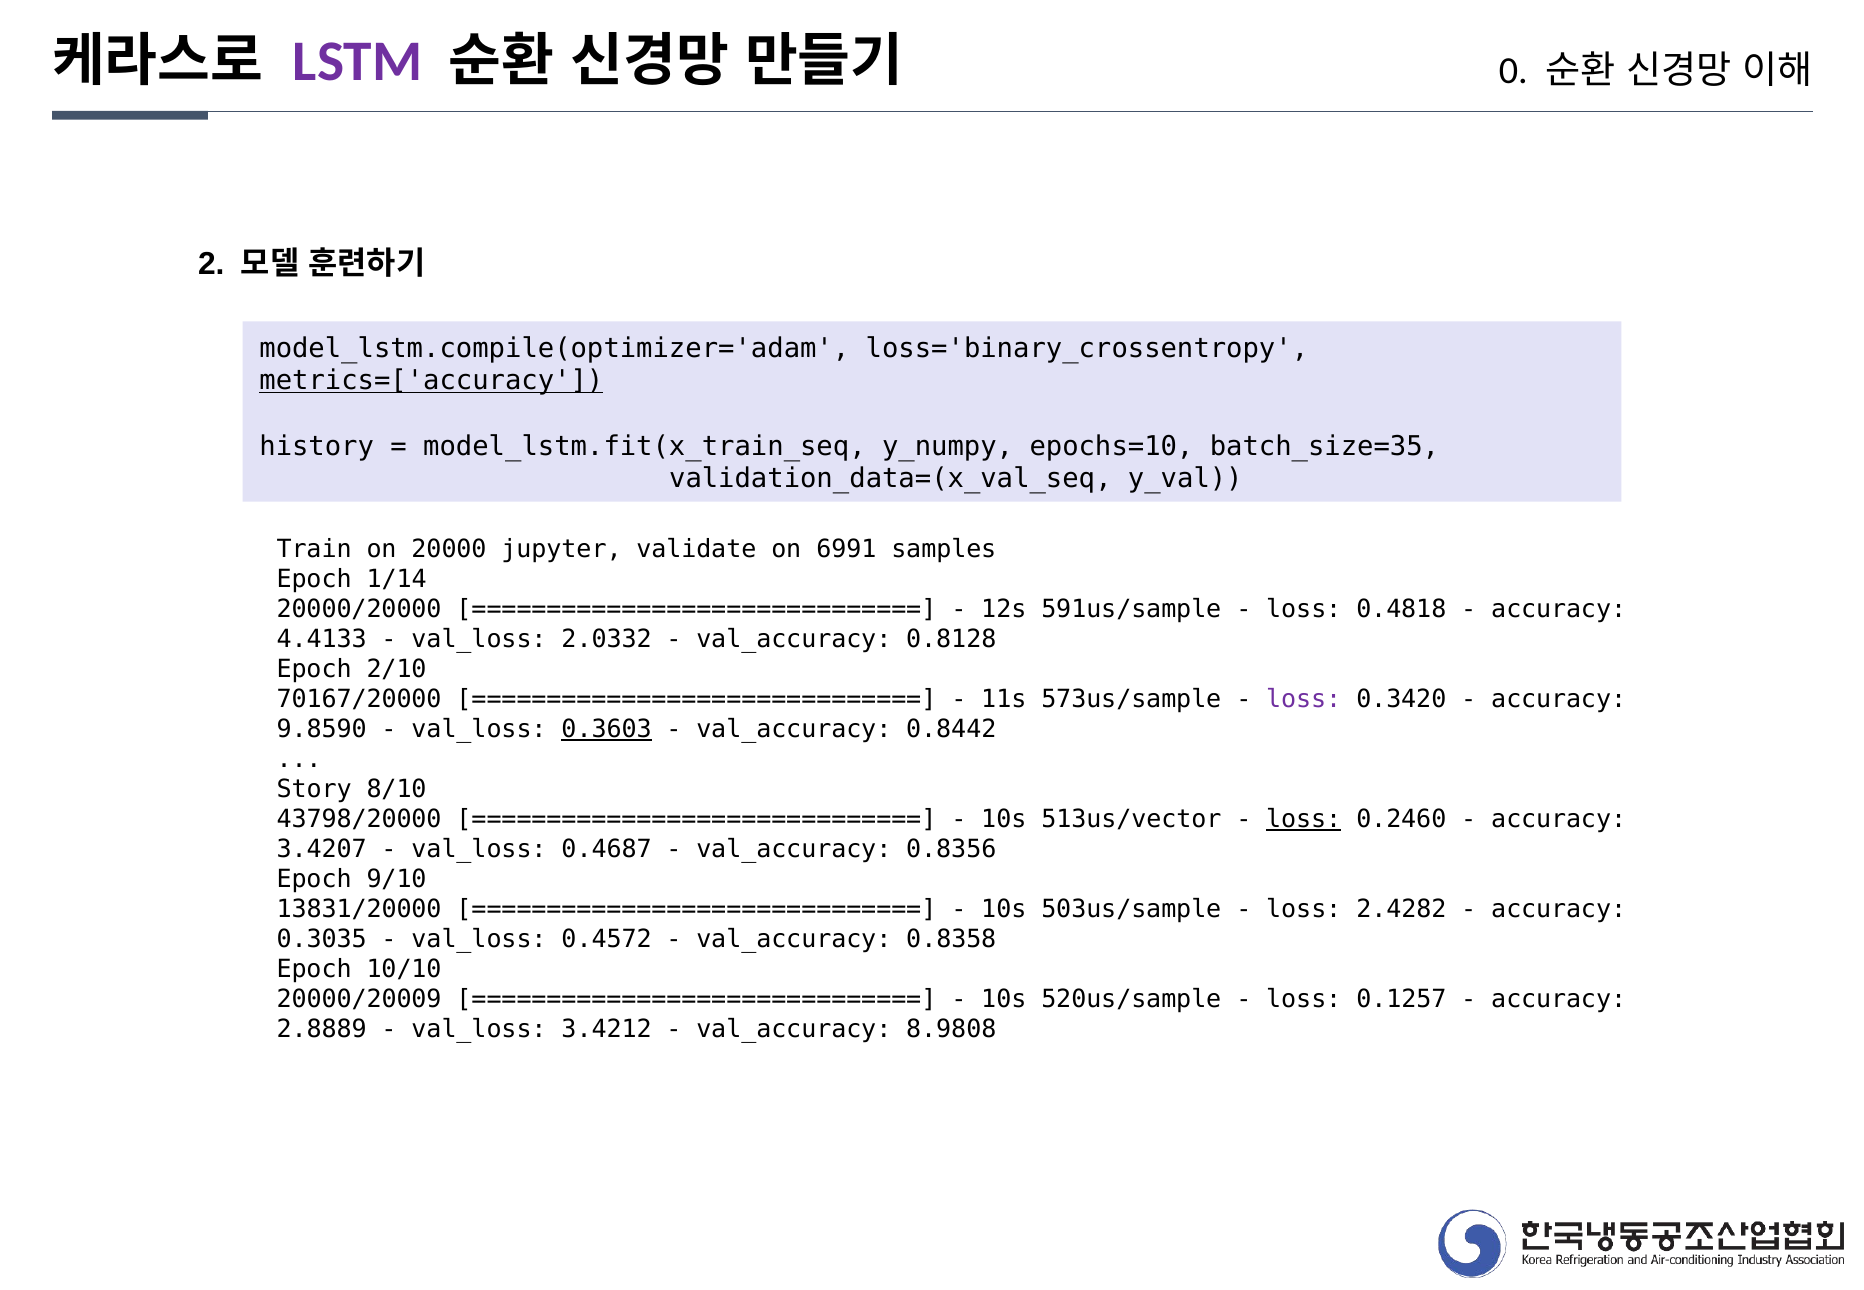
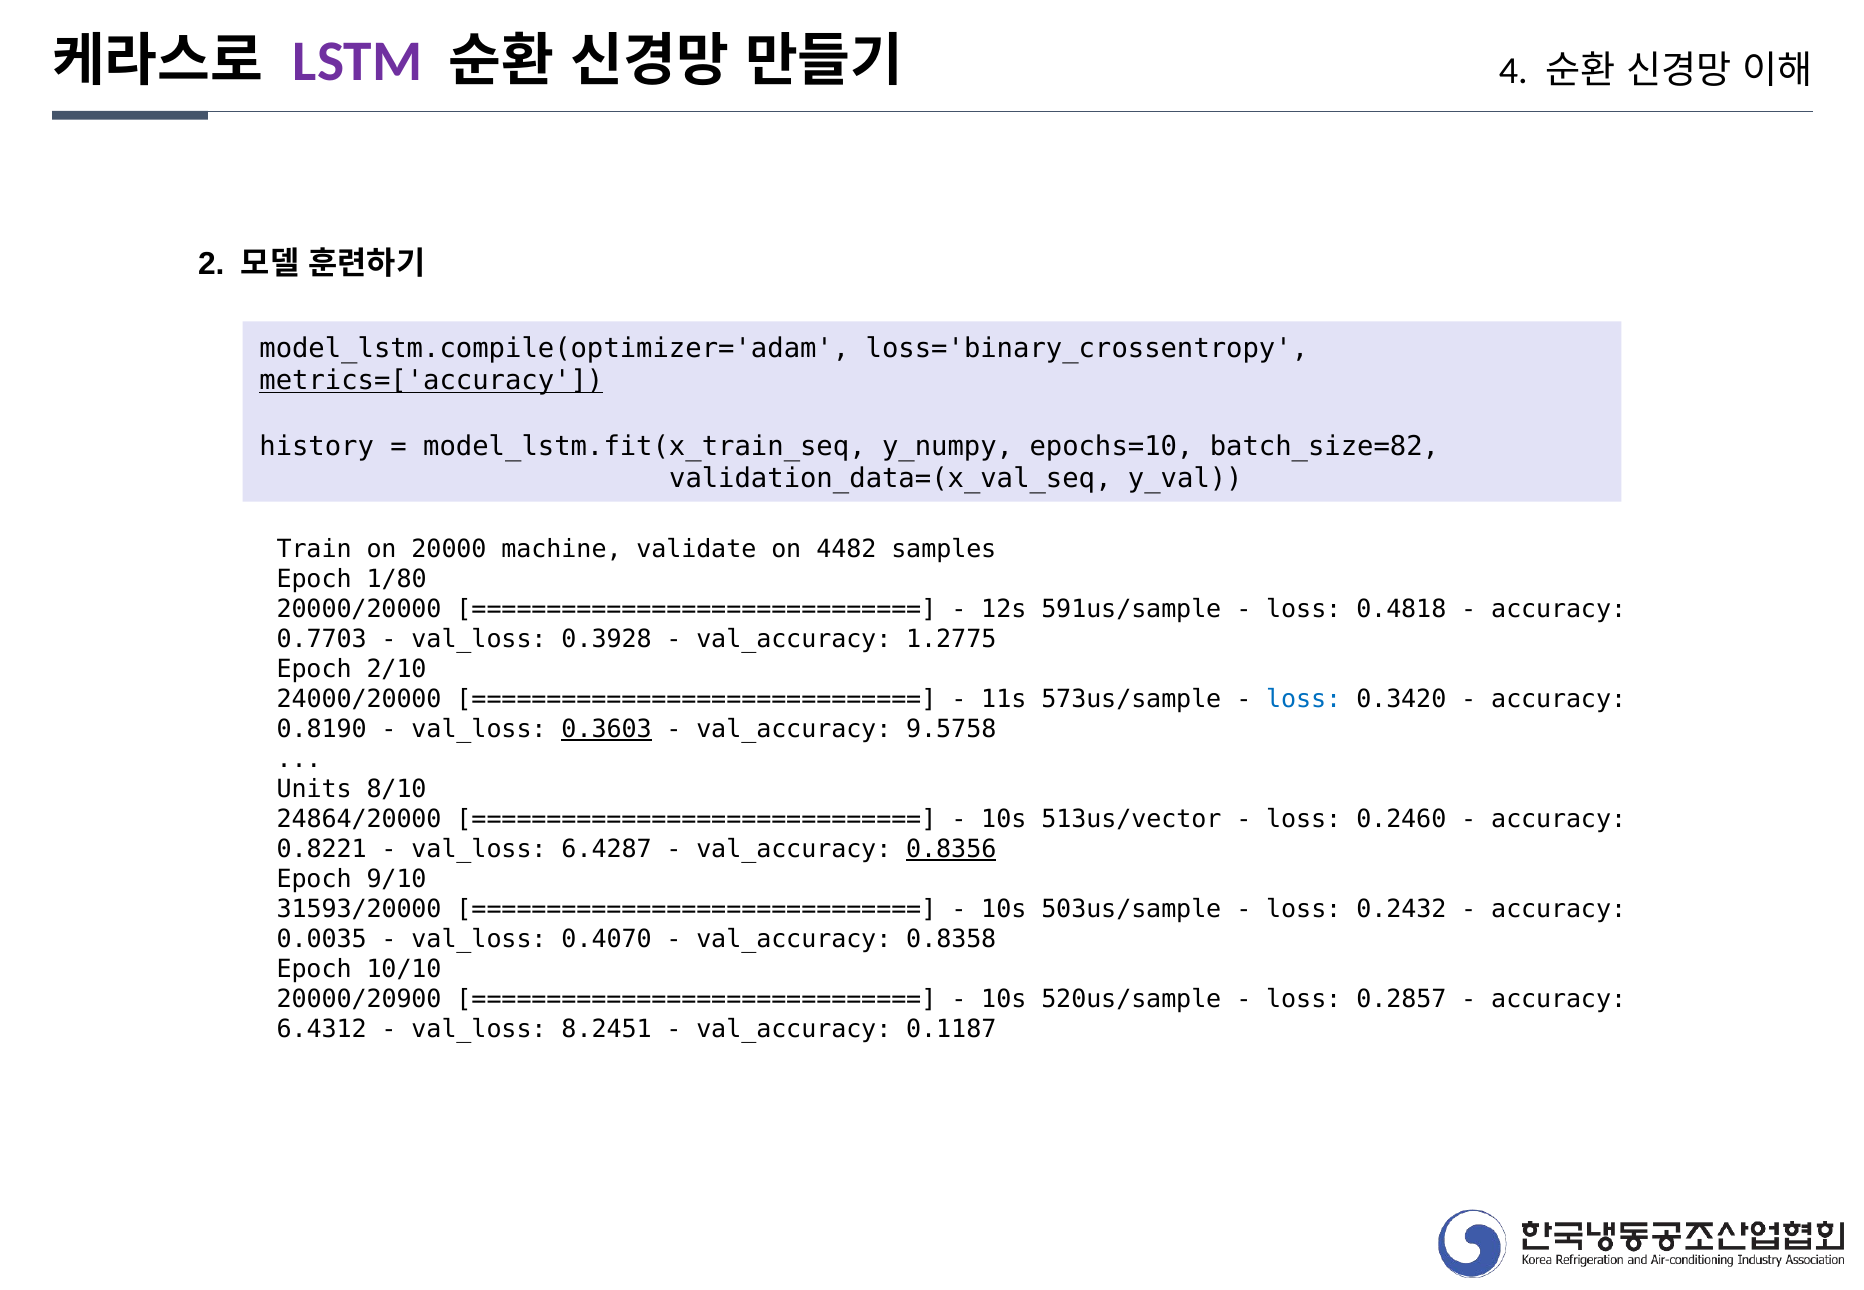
0: 0 -> 4 (1513, 71)
batch_size=35: batch_size=35 -> batch_size=82 (1324, 446)
jupyter: jupyter -> machine (562, 549)
6991: 6991 -> 4482 (846, 549)
1/14: 1/14 -> 1/80 (397, 579)
4.4133: 4.4133 -> 0.7703 (322, 639)
2.0332: 2.0332 -> 0.3928 (607, 639)
0.8128: 0.8128 -> 1.2775 (951, 639)
70167/20000: 70167/20000 -> 24000/20000 (359, 699)
loss colour: purple -> blue (1304, 699)
9.8590: 9.8590 -> 0.8190 (322, 729)
0.8442: 0.8442 -> 9.5758 (951, 729)
Story: Story -> Units (314, 789)
43798/20000: 43798/20000 -> 24864/20000 (359, 819)
loss underline: present -> none (1304, 819)
3.4207: 3.4207 -> 0.8221 (322, 849)
0.4687: 0.4687 -> 6.4287 (607, 849)
0.8356 underline: none -> present (951, 849)
13831/20000: 13831/20000 -> 31593/20000 (359, 909)
2.4282: 2.4282 -> 0.2432 (1401, 909)
0.3035: 0.3035 -> 0.0035 (322, 939)
0.4572: 0.4572 -> 0.4070 (607, 939)
20000/20009: 20000/20009 -> 20000/20900 (359, 999)
0.1257: 0.1257 -> 0.2857 (1401, 999)
2.8889: 2.8889 -> 6.4312 (322, 1029)
3.4212: 3.4212 -> 8.2451 (607, 1029)
8.9808: 8.9808 -> 0.1187 (951, 1029)
